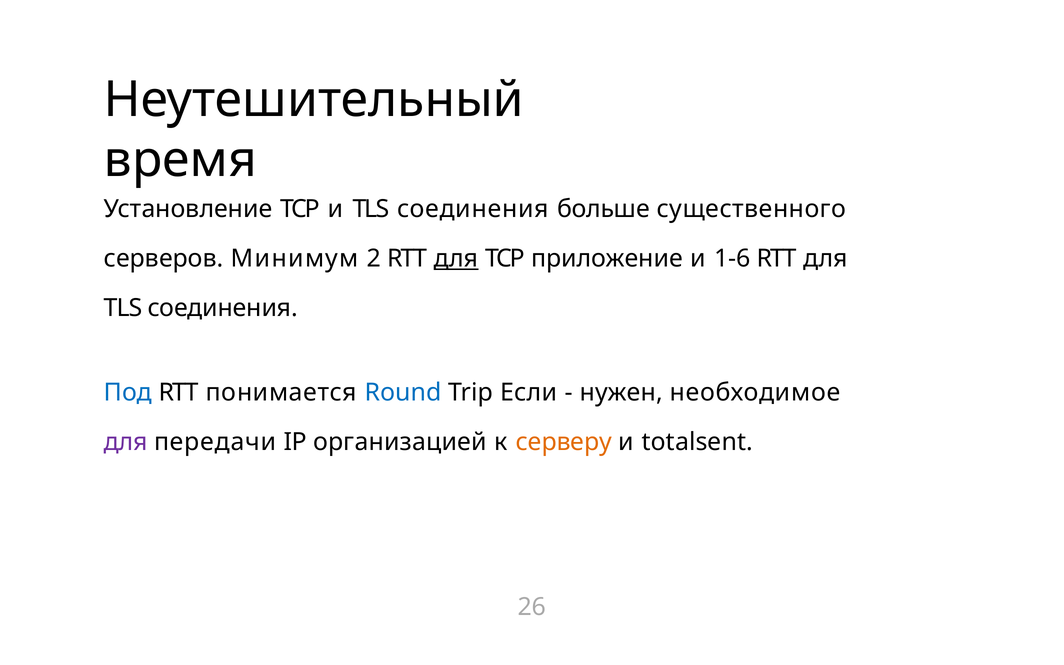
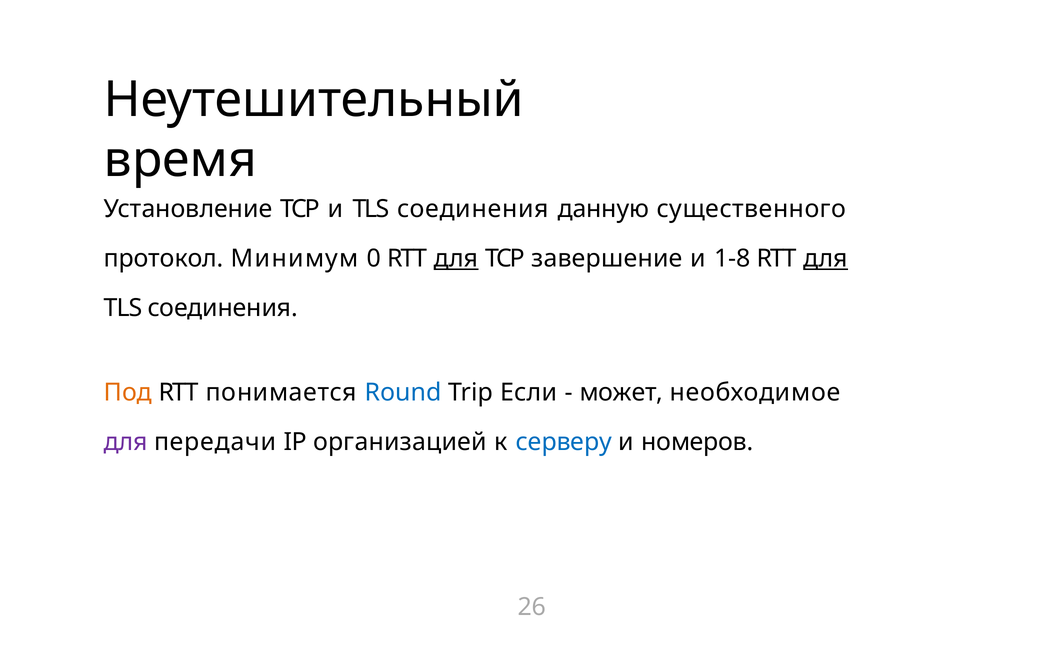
больше: больше -> данную (603, 209)
серверов: серверов -> протокол (164, 259)
2: 2 -> 0 (374, 259)
приложение: приложение -> завершение (607, 259)
1-6: 1-6 -> 1-8 (732, 259)
для underline: none -> present (826, 259)
Под colour: blue -> orange (128, 392)
нужен: нужен -> может (621, 392)
серверу colour: orange -> blue (564, 442)
totalsent: totalsent -> номеров (697, 442)
